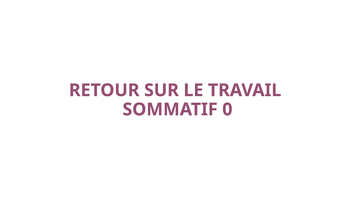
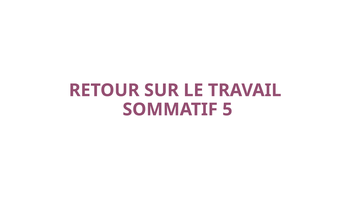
0: 0 -> 5 (227, 109)
